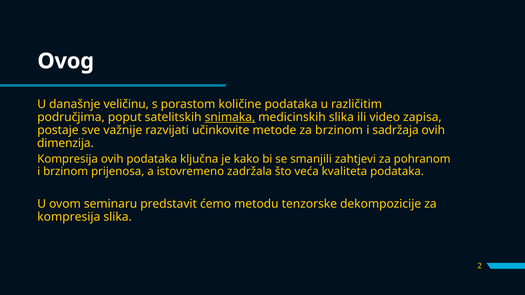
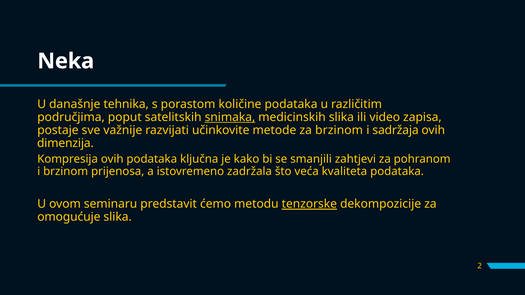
Ovog: Ovog -> Neka (66, 61)
veličinu: veličinu -> tehnika (126, 104)
tenzorske underline: none -> present (309, 204)
kompresija: kompresija -> omogućuje (69, 217)
